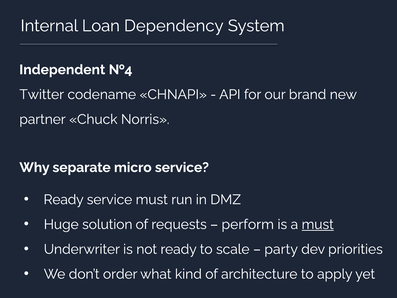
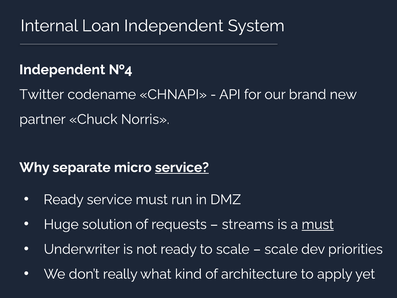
Loan Dependency: Dependency -> Independent (174, 26)
service underline: none -> present (182, 167)
perform: perform -> streams (248, 224)
party: party -> scale (281, 249)
order: order -> really (120, 274)
